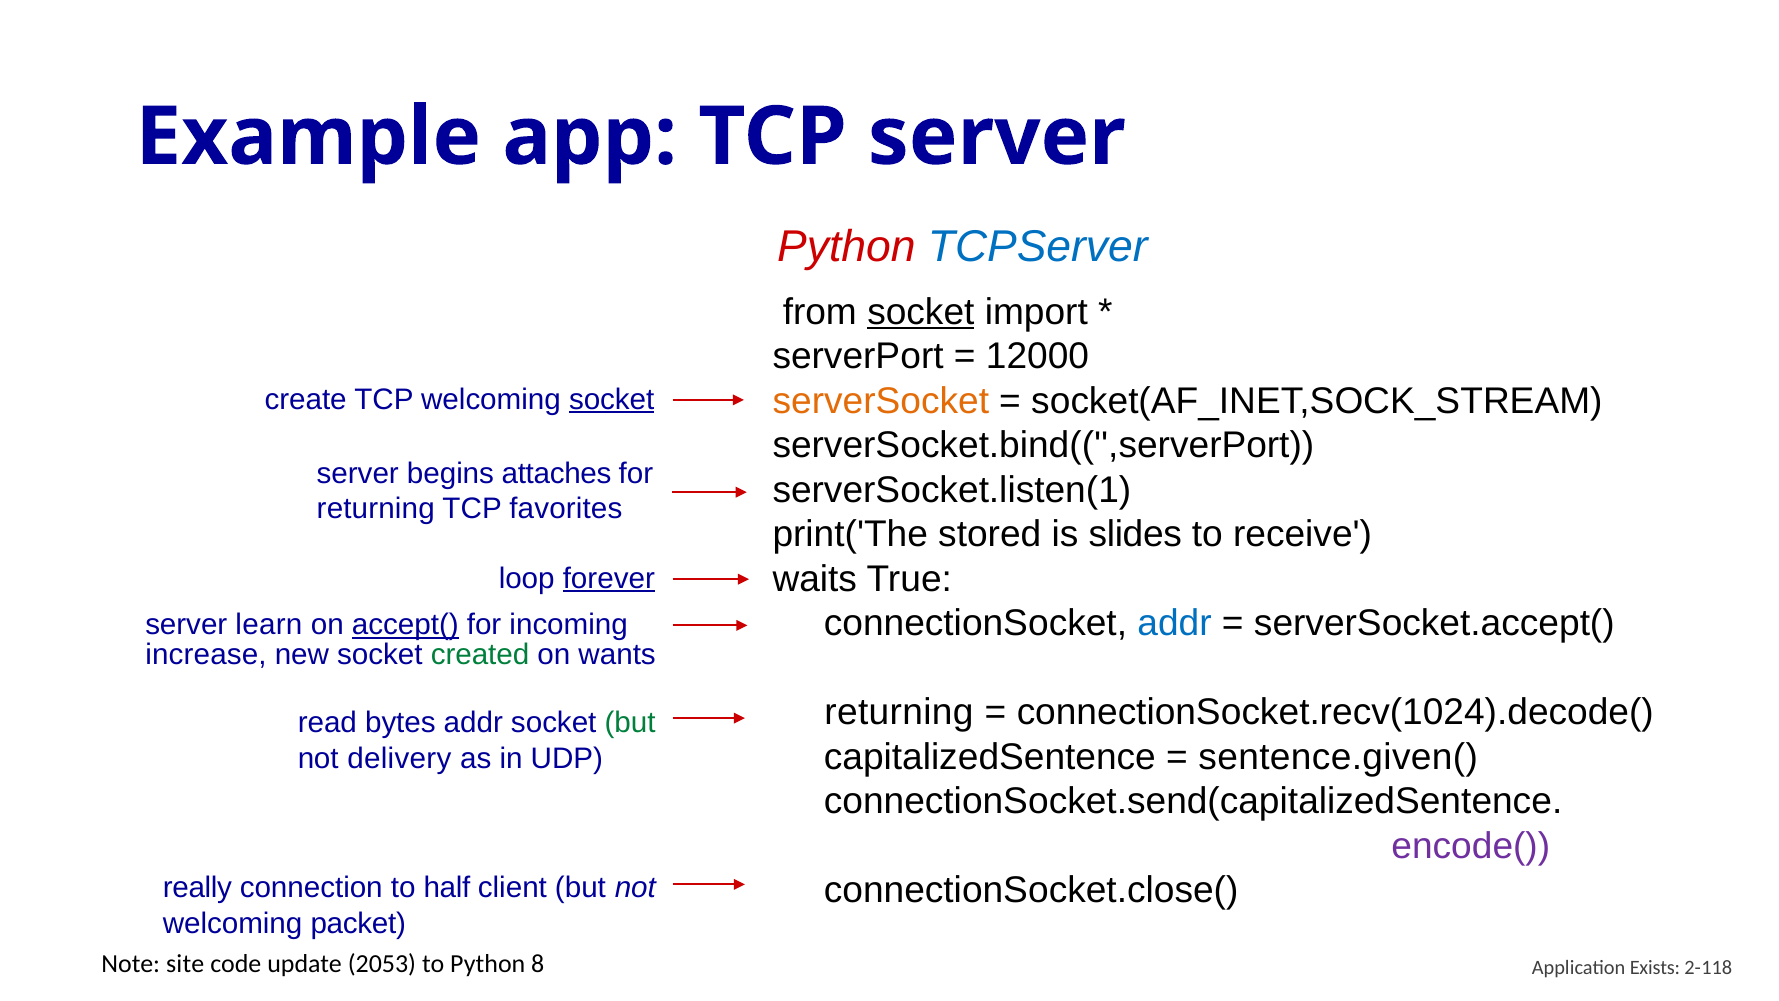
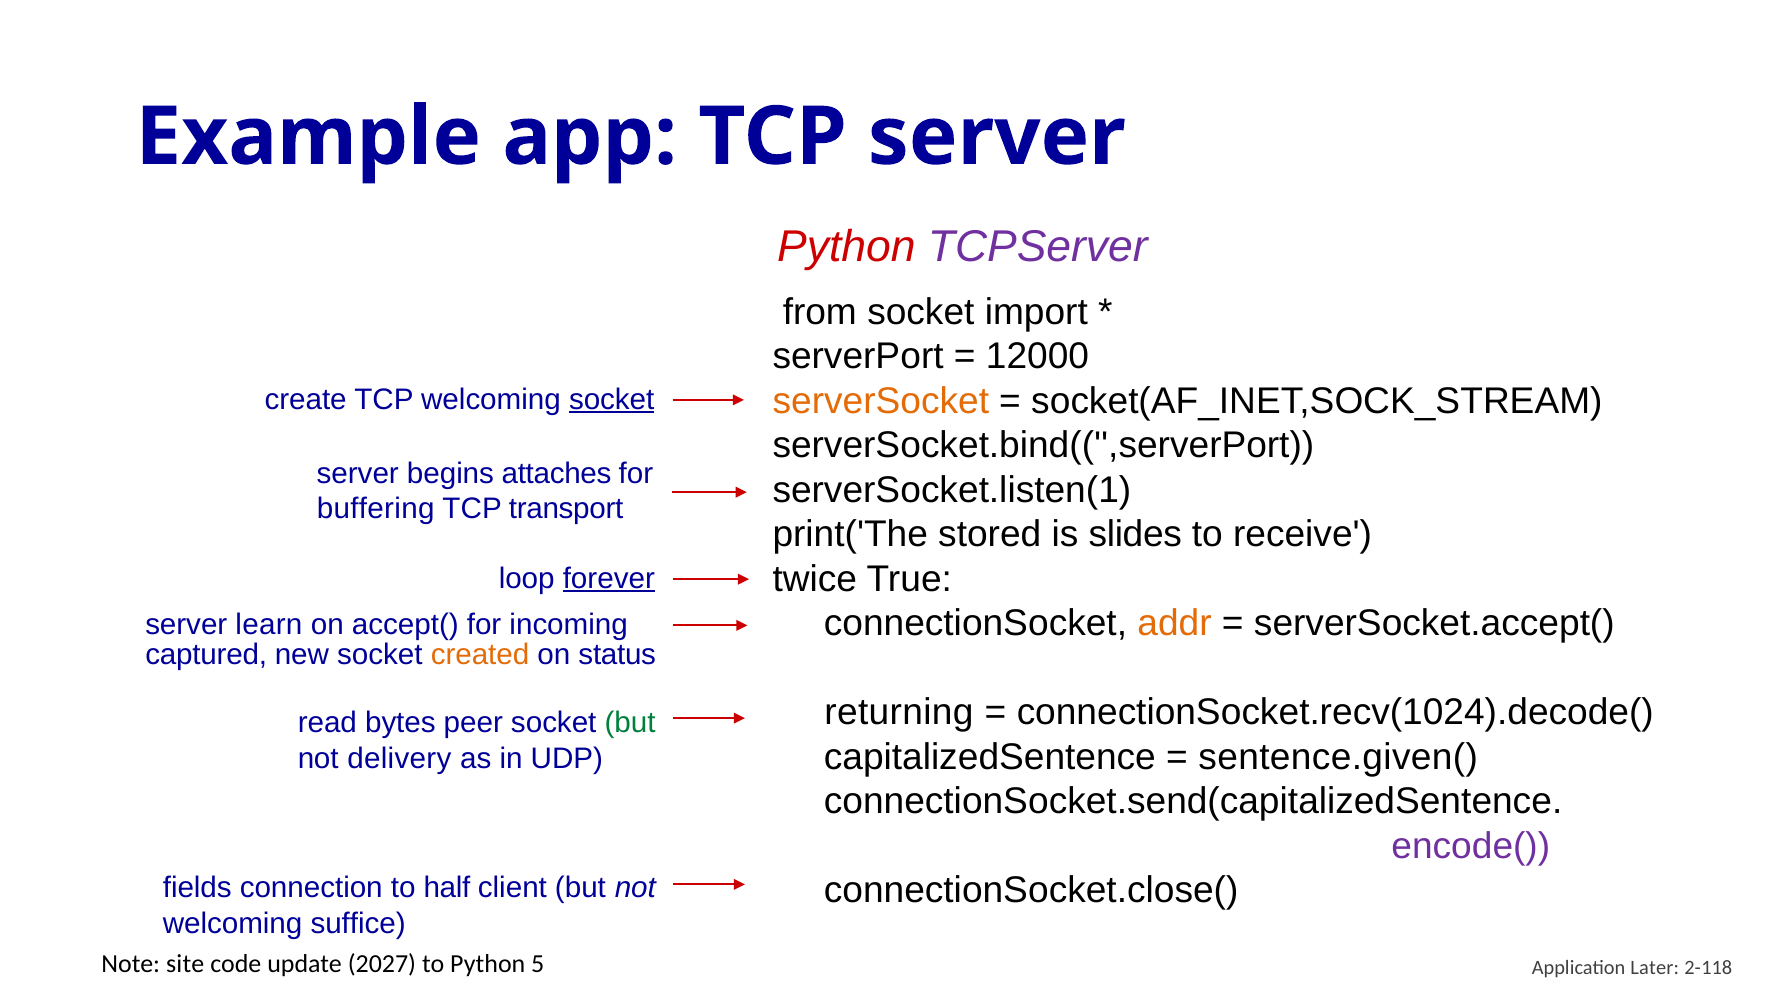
TCPServer colour: blue -> purple (1038, 246)
socket underline: present -> none (921, 312)
returning: returning -> buffering (376, 509)
favorites: favorites -> transport (566, 509)
waits: waits -> twice (815, 579)
addr colour: blue -> orange (1175, 623)
accept( underline: present -> none (405, 625)
increase: increase -> captured (206, 654)
created colour: green -> orange (480, 654)
wants: wants -> status (617, 654)
bytes addr: addr -> peer (473, 723)
really: really -> fields (197, 888)
packet: packet -> suffice (358, 923)
2053: 2053 -> 2027 (382, 964)
8: 8 -> 5 (538, 964)
Exists: Exists -> Later (1655, 968)
